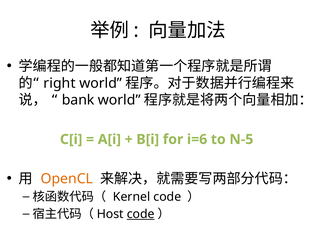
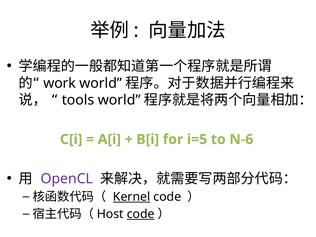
right: right -> work (60, 83)
bank: bank -> tools (78, 100)
i=6: i=6 -> i=5 (197, 139)
N-5: N-5 -> N-6 (241, 139)
OpenCL colour: orange -> purple (67, 179)
Kernel underline: none -> present (132, 197)
